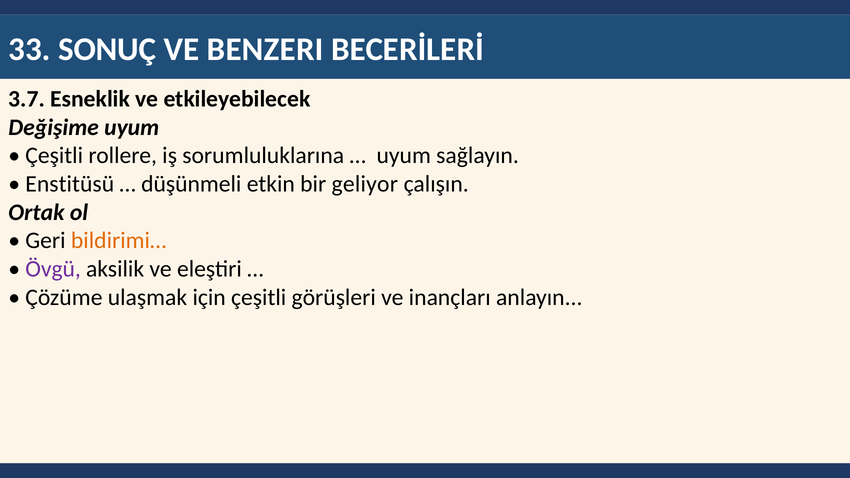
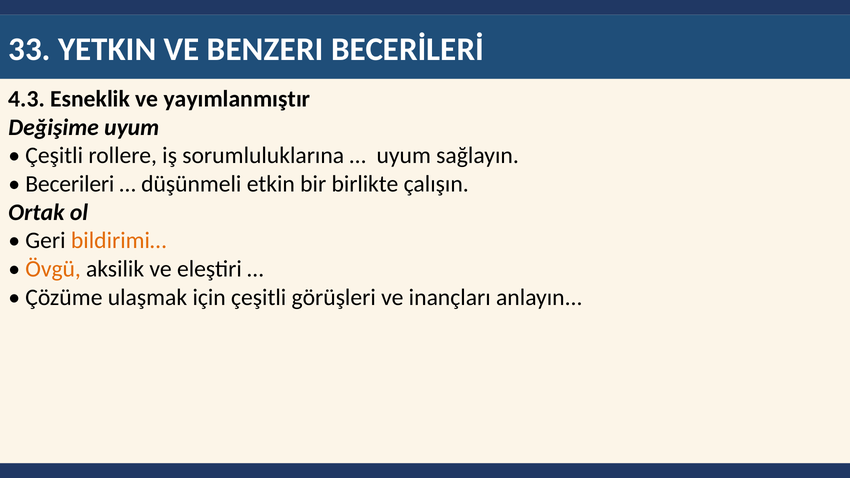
SONUÇ: SONUÇ -> YETKIN (107, 49)
3.7: 3.7 -> 4.3 (27, 99)
etkileyebilecek: etkileyebilecek -> yayımlanmıştır (237, 99)
Enstitüsü: Enstitüsü -> Becerileri (70, 184)
geliyor: geliyor -> birlikte (365, 184)
Övgü colour: purple -> orange (53, 269)
